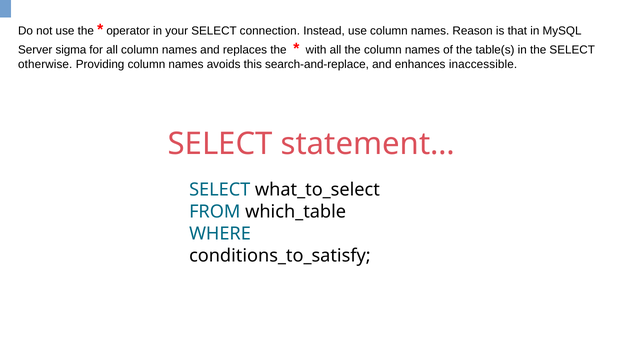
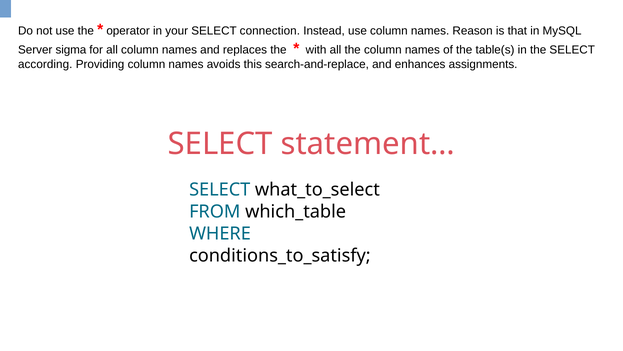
otherwise: otherwise -> according (45, 64)
inaccessible: inaccessible -> assignments (483, 64)
